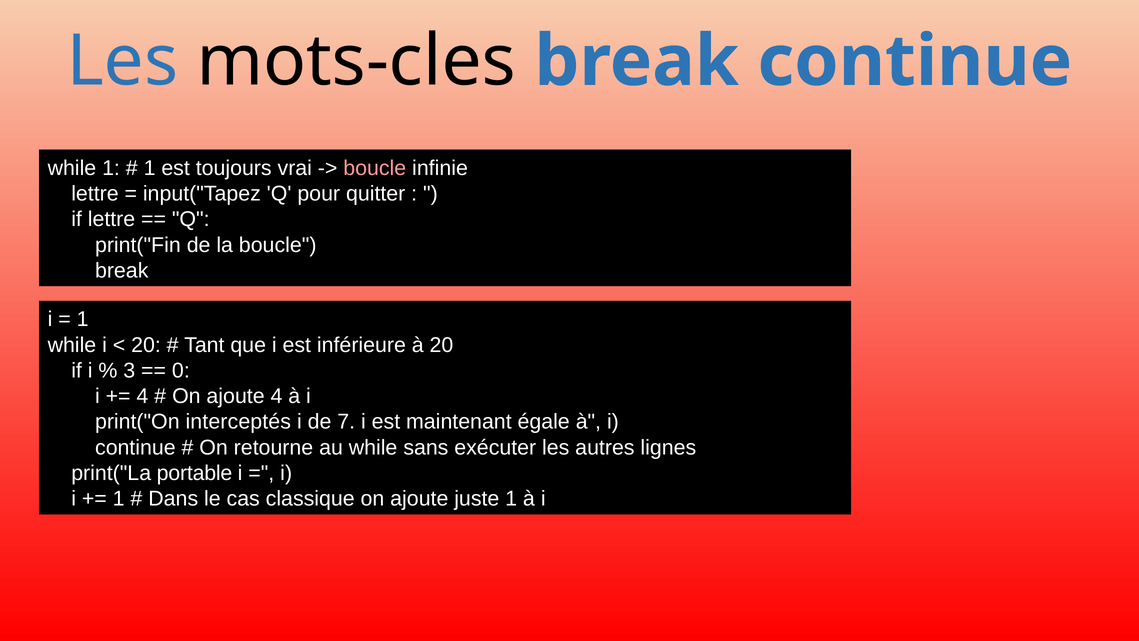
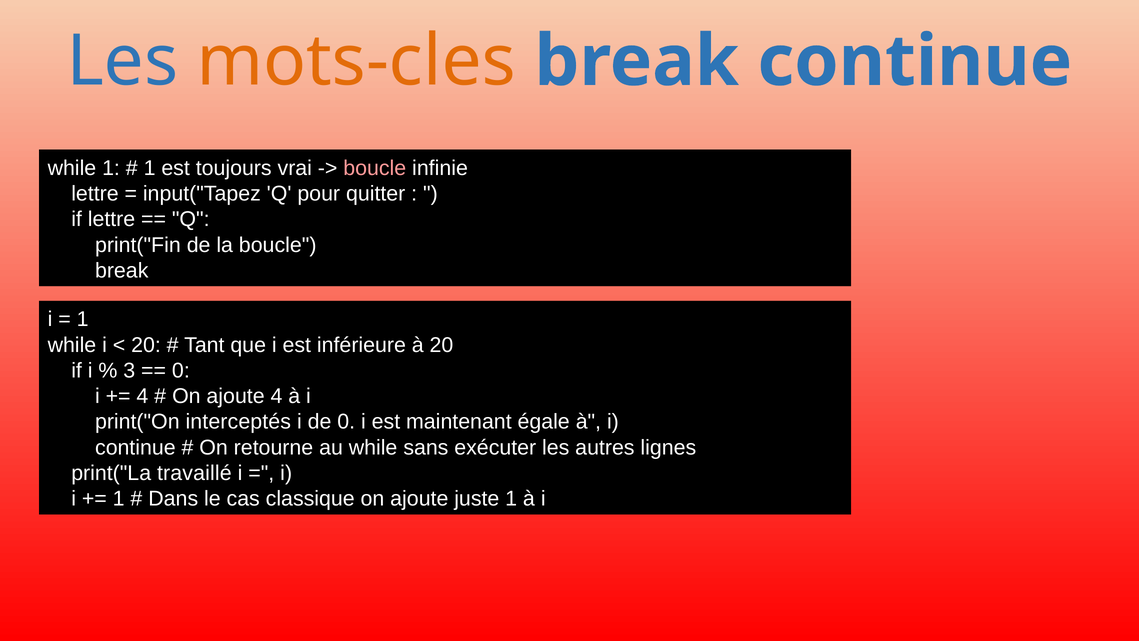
mots-cles colour: black -> orange (356, 61)
de 7: 7 -> 0 (346, 422)
portable: portable -> travaillé (194, 473)
